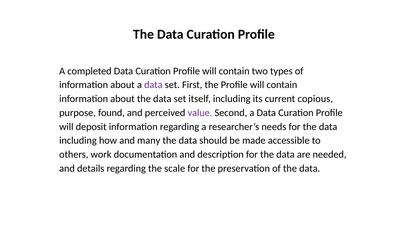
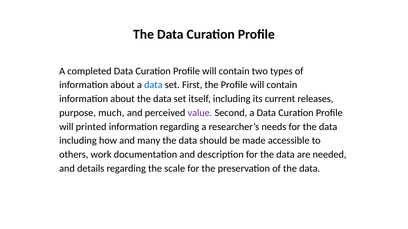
data colour: purple -> blue (153, 85)
copious: copious -> releases (315, 99)
found: found -> much (111, 113)
deposit: deposit -> printed (91, 127)
